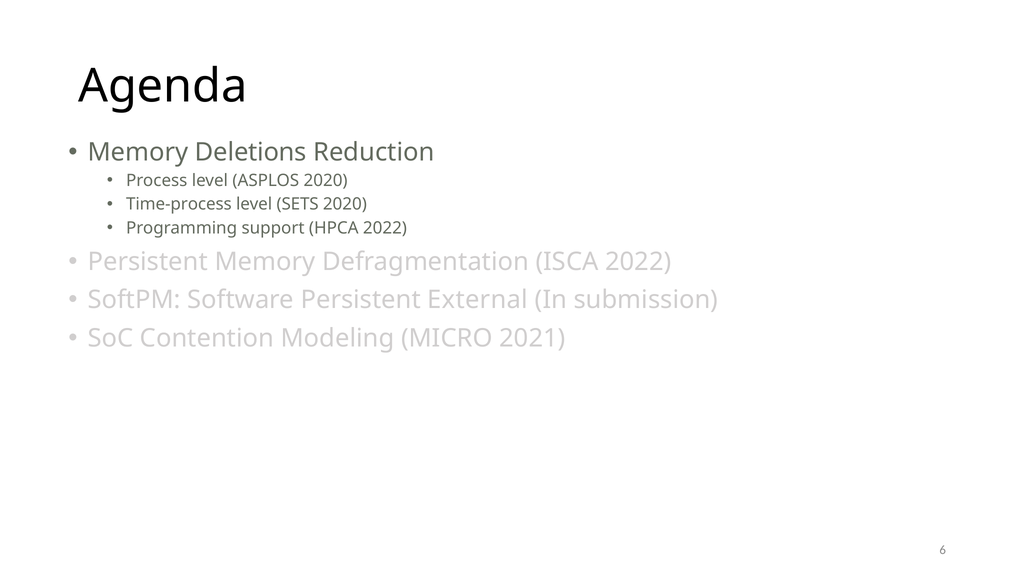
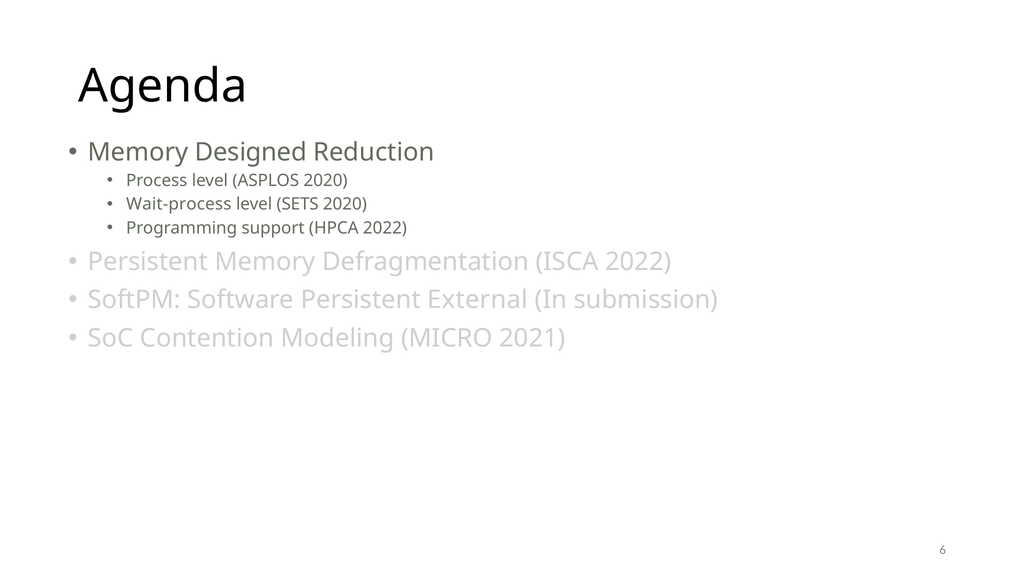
Deletions: Deletions -> Designed (251, 152)
Time-process: Time-process -> Wait-process (179, 204)
